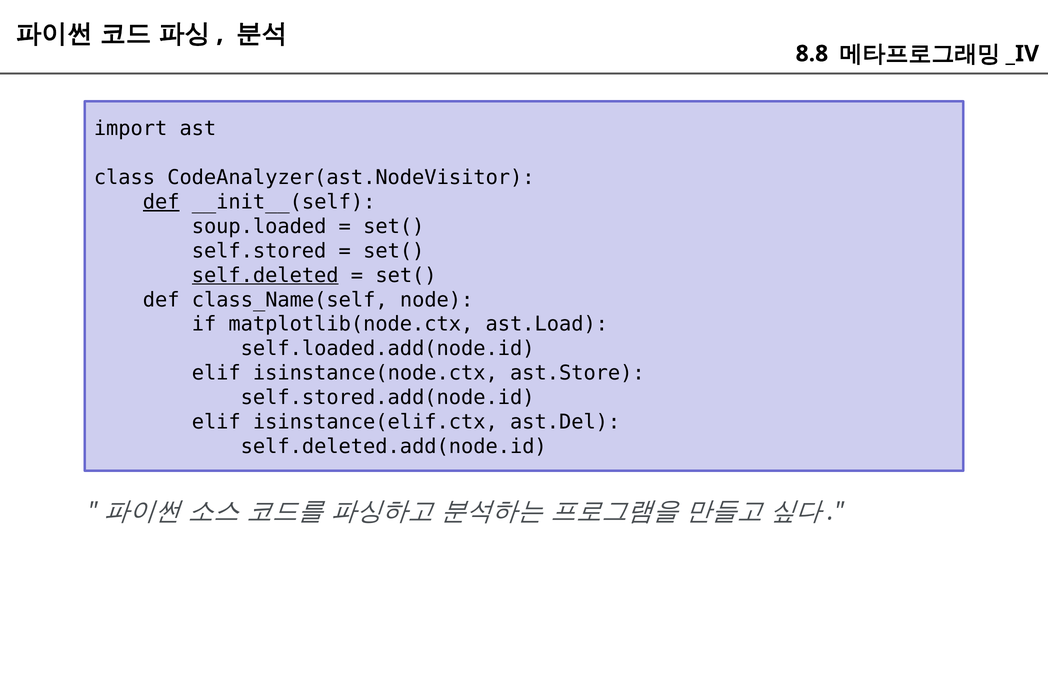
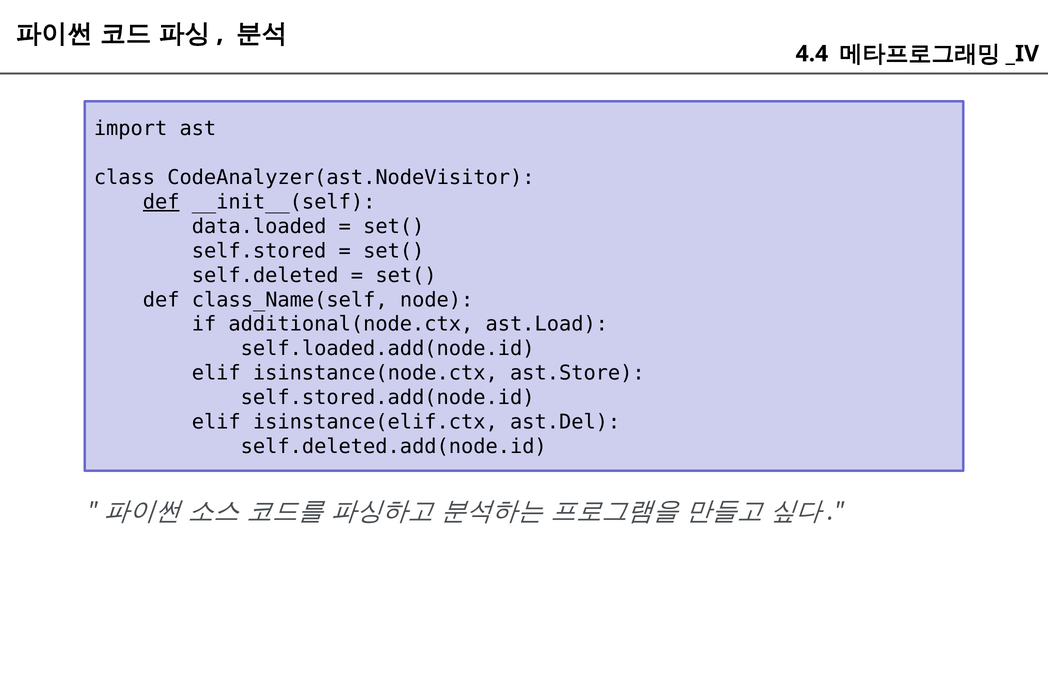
8.8: 8.8 -> 4.4 (812, 54)
soup.loaded: soup.loaded -> data.loaded (259, 227)
self.deleted underline: present -> none (265, 275)
matplotlib(node.ctx: matplotlib(node.ctx -> additional(node.ctx (351, 324)
